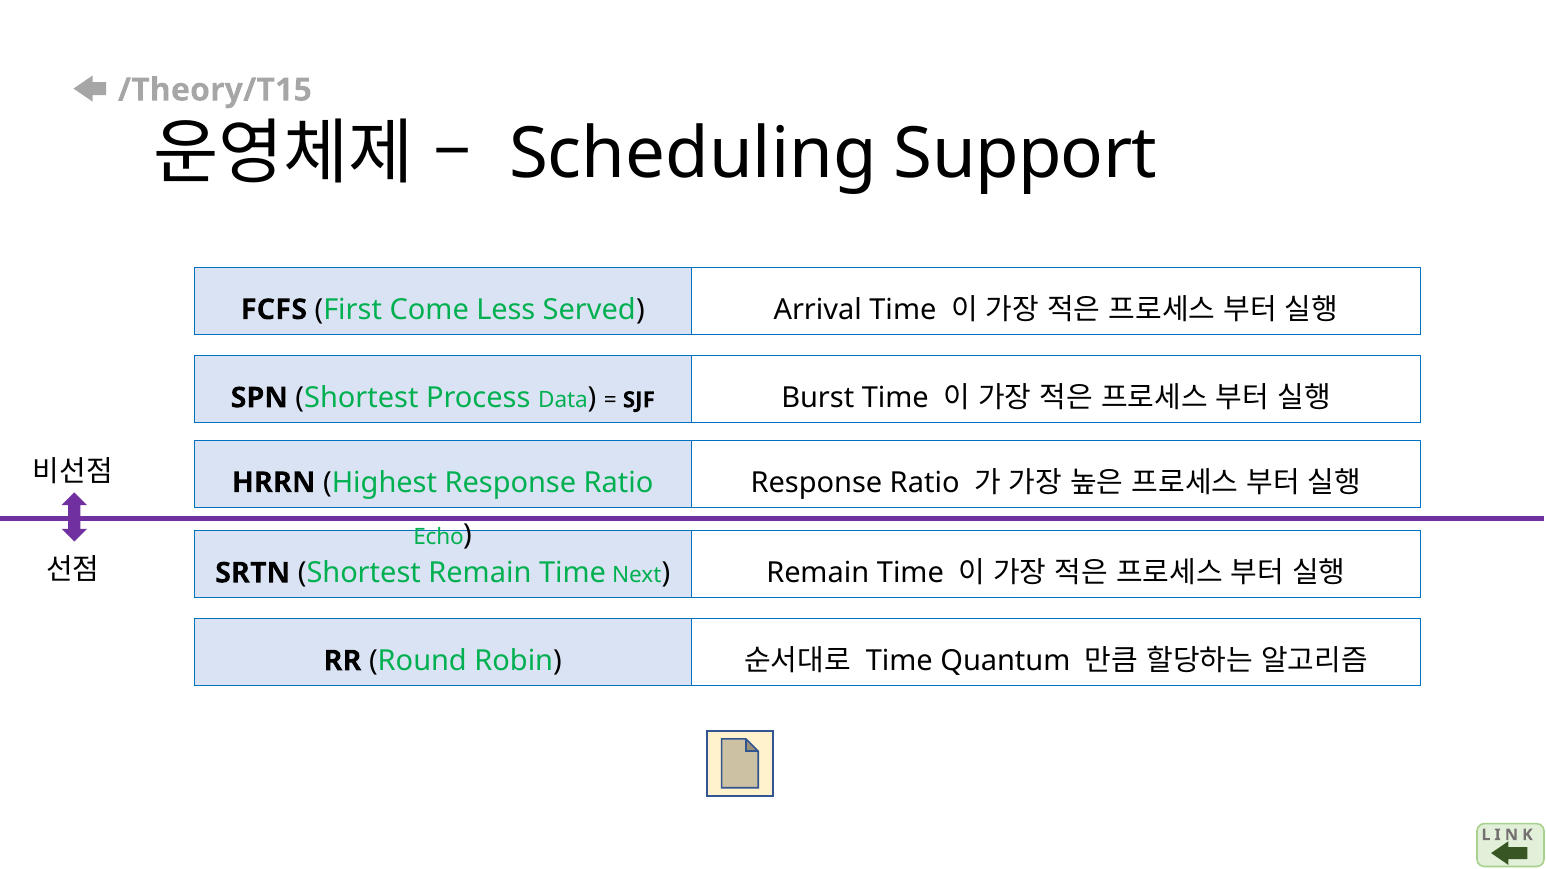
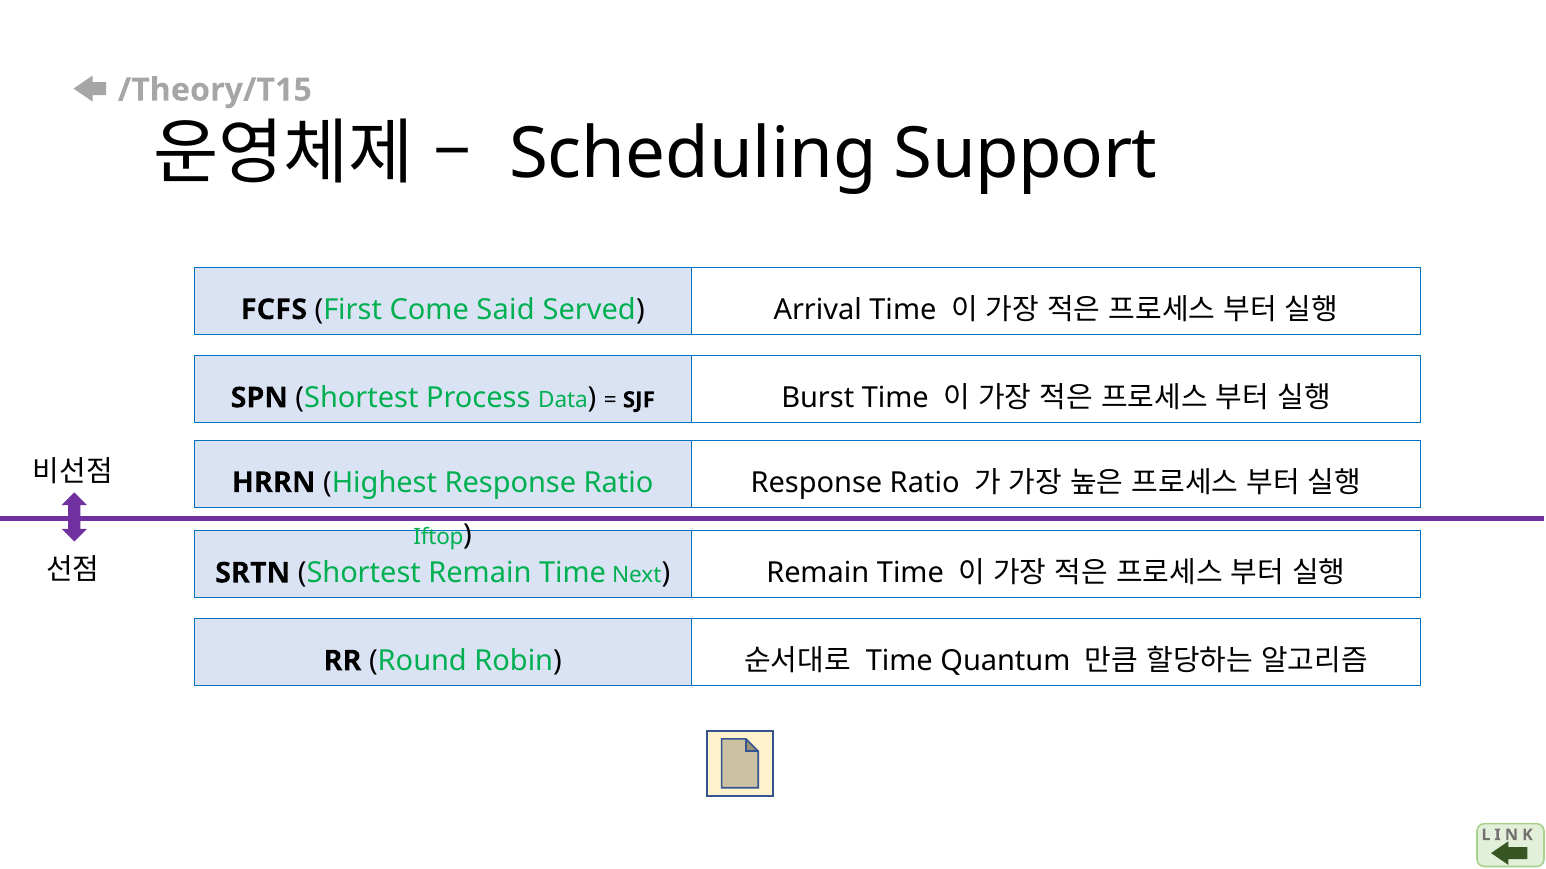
Less: Less -> Said (506, 310)
Echo: Echo -> Iftop (439, 537)
